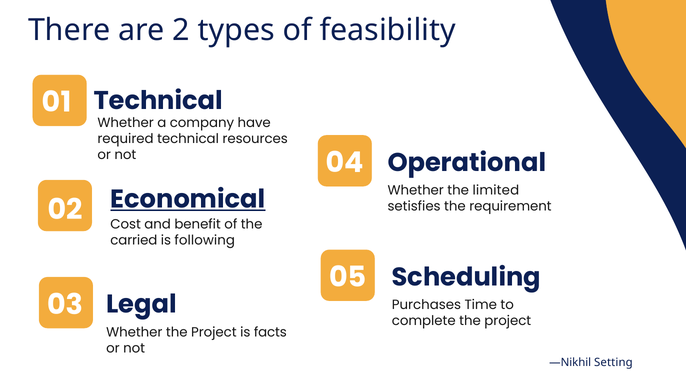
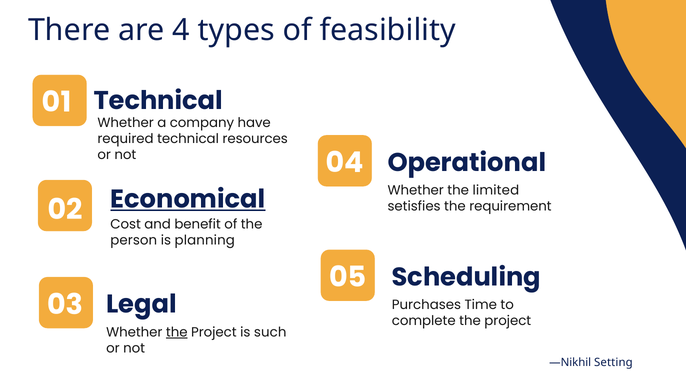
2: 2 -> 4 (181, 30)
carried: carried -> person (134, 240)
following: following -> planning (205, 240)
the underline: none -> present (177, 332)
facts: facts -> such (270, 332)
